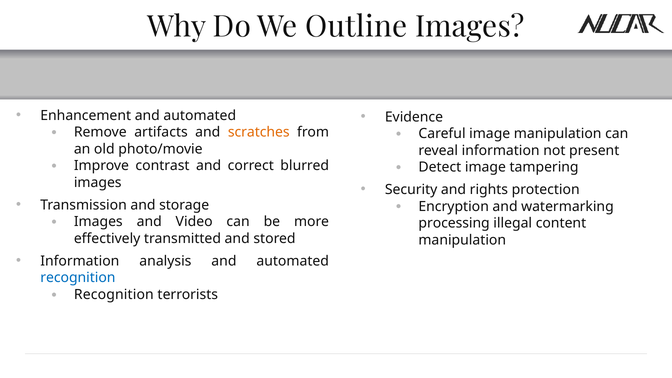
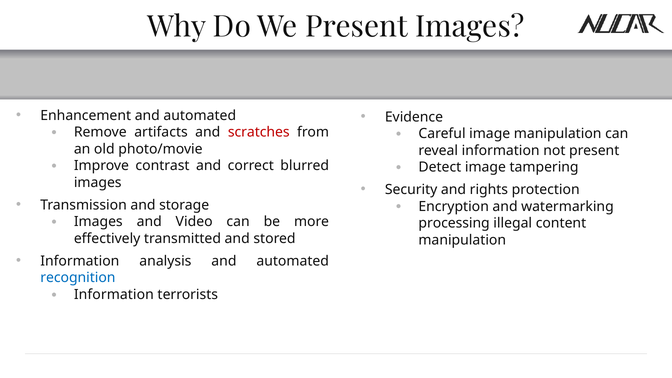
We Outline: Outline -> Present (356, 27)
scratches colour: orange -> red (259, 132)
Recognition: Recognition -> Information (114, 295)
